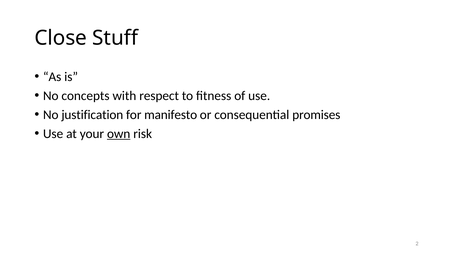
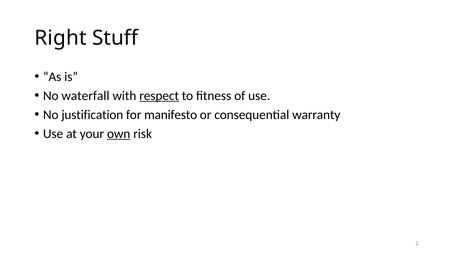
Close: Close -> Right (61, 38)
concepts: concepts -> waterfall (85, 96)
respect underline: none -> present (159, 96)
promises: promises -> warranty (316, 115)
